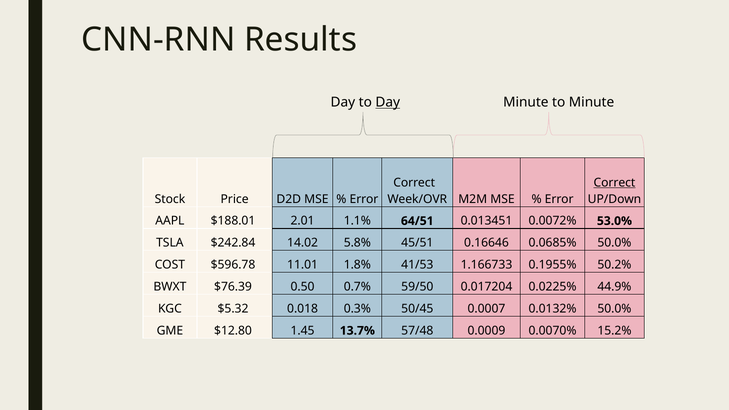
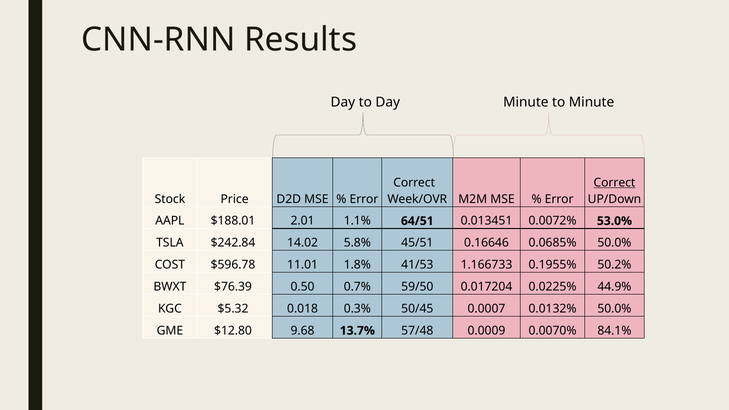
Day underline: present -> none (388, 102)
1.45: 1.45 -> 9.68 (303, 331)
15.2%: 15.2% -> 84.1% (614, 331)
